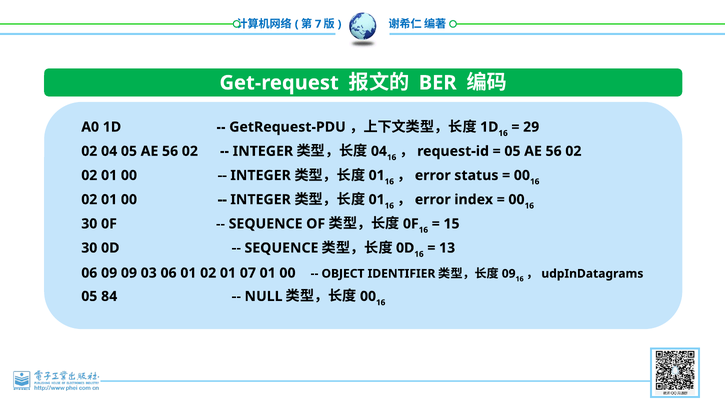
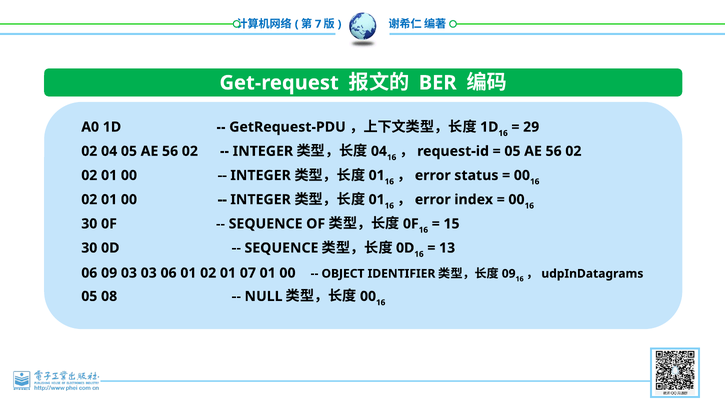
09 09: 09 -> 03 (129, 273)
84: 84 -> 08 (109, 296)
